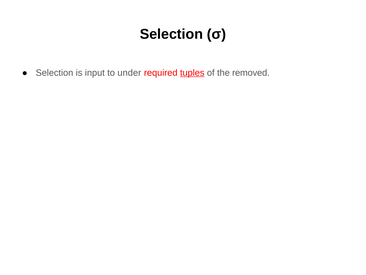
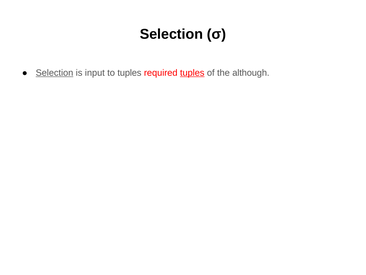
Selection underline: none -> present (54, 73)
to under: under -> tuples (129, 73)
removed: removed -> although (251, 73)
